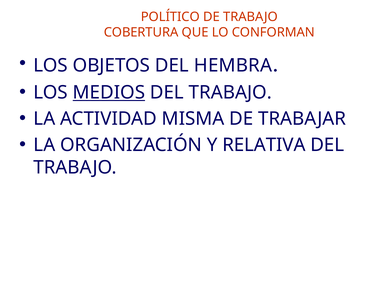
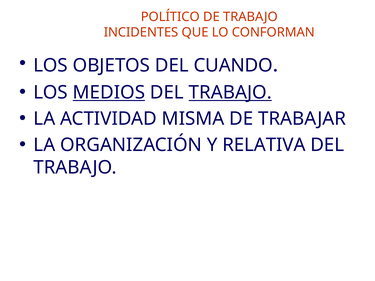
COBERTURA: COBERTURA -> INCIDENTES (141, 32)
HEMBRA: HEMBRA -> CUANDO (233, 65)
TRABAJO underline: none -> present (230, 93)
